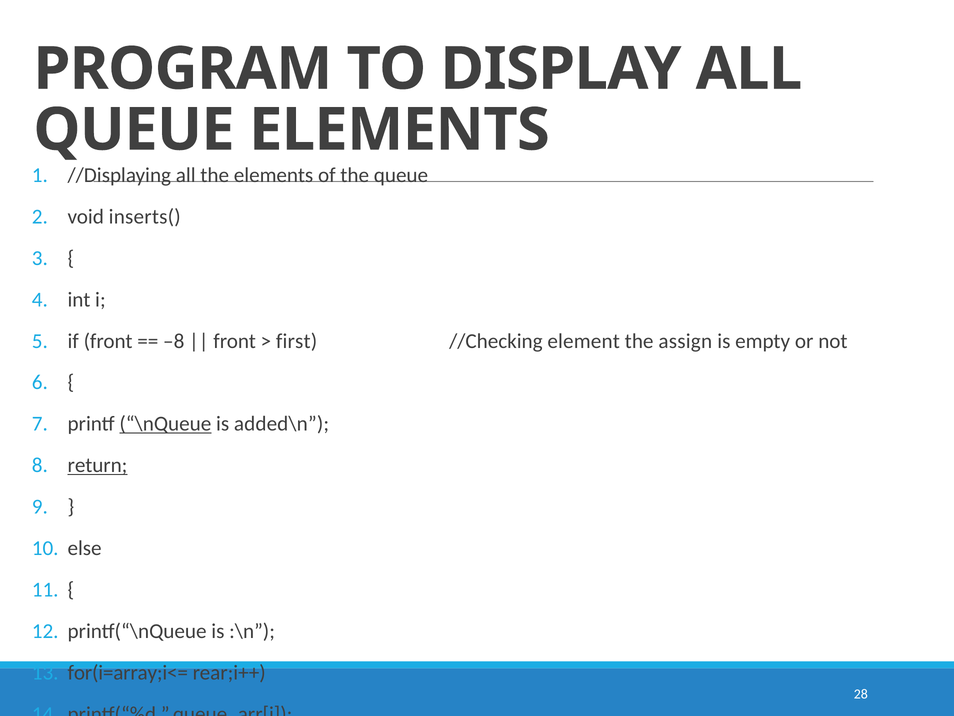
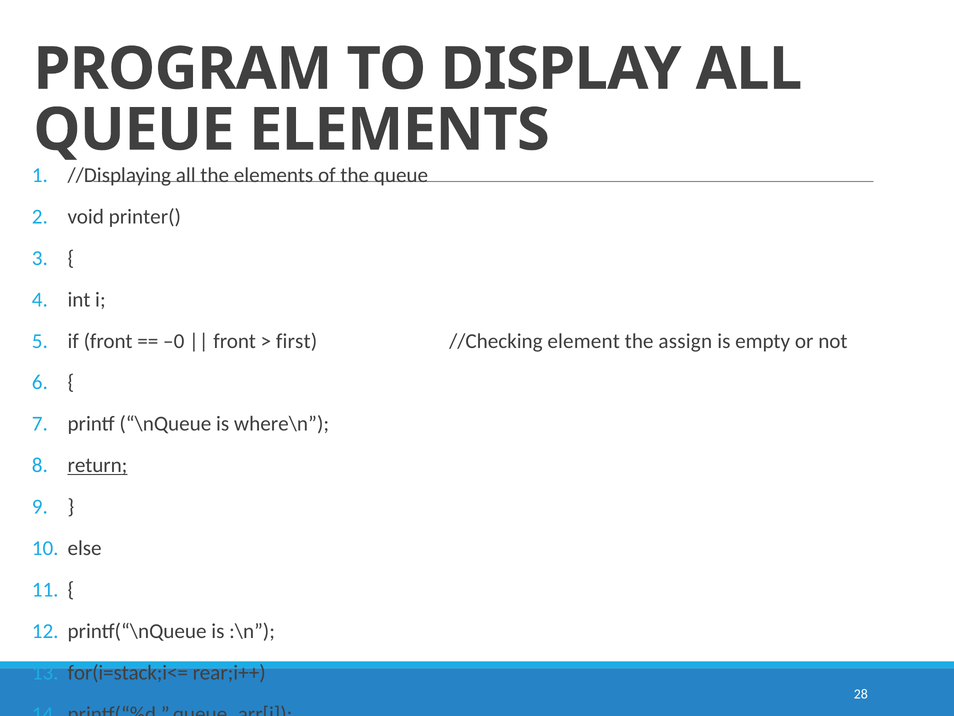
inserts(: inserts( -> printer( (145, 216)
–8: –8 -> –0 (174, 341)
\nQueue underline: present -> none (165, 424)
added\n: added\n -> where\n (282, 424)
for(i=array;i<=: for(i=array;i<= -> for(i=stack;i<= (128, 672)
